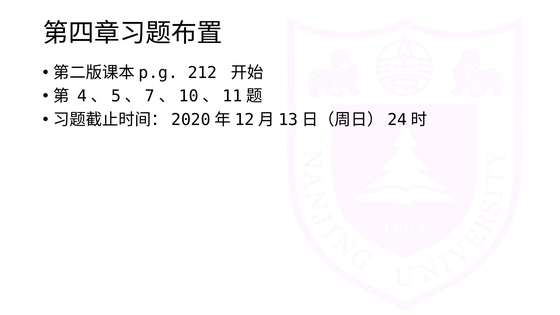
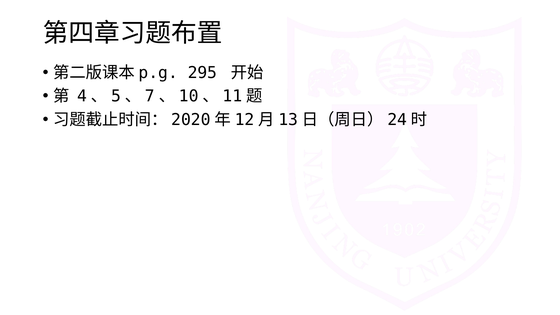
212: 212 -> 295 (202, 73)
